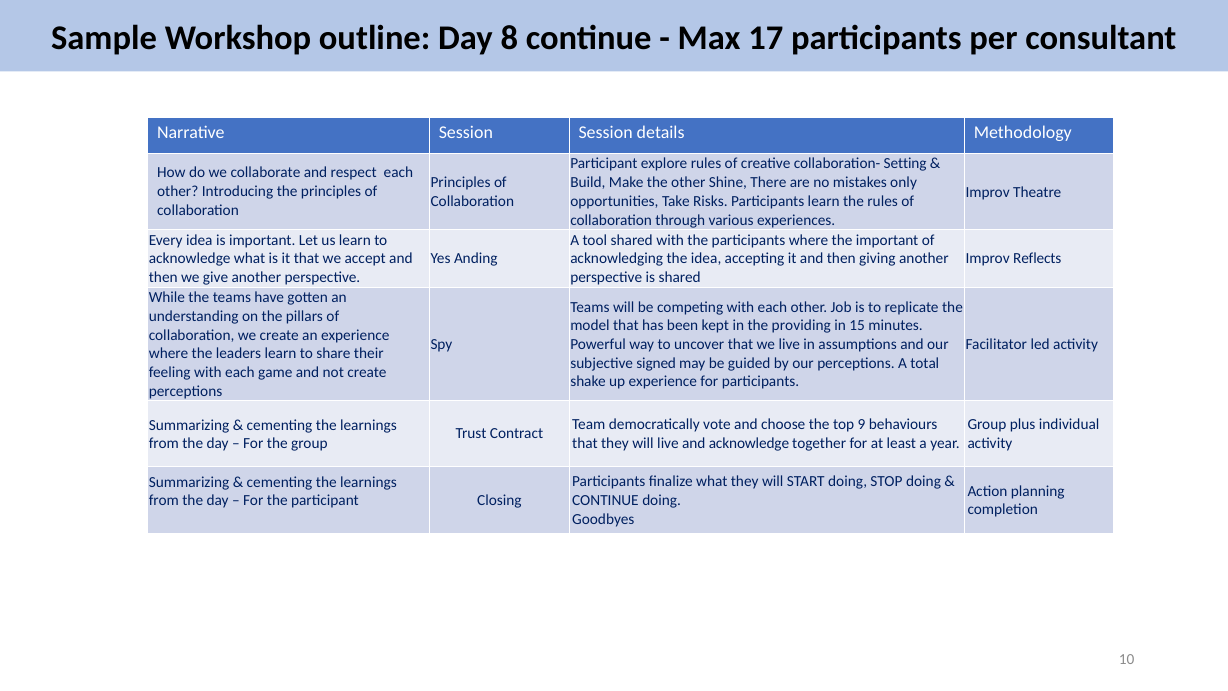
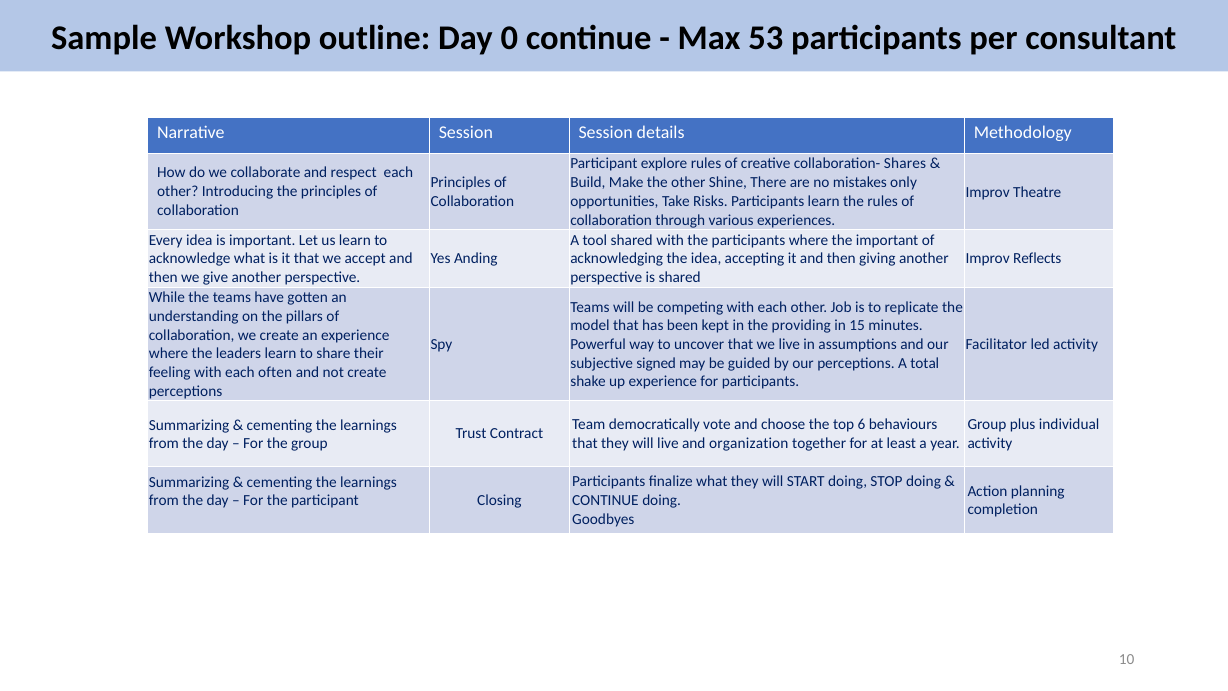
8: 8 -> 0 (509, 38)
17: 17 -> 53 (766, 38)
Setting: Setting -> Shares (905, 164)
game: game -> often (275, 372)
9: 9 -> 6 (862, 424)
and acknowledge: acknowledge -> organization (749, 443)
